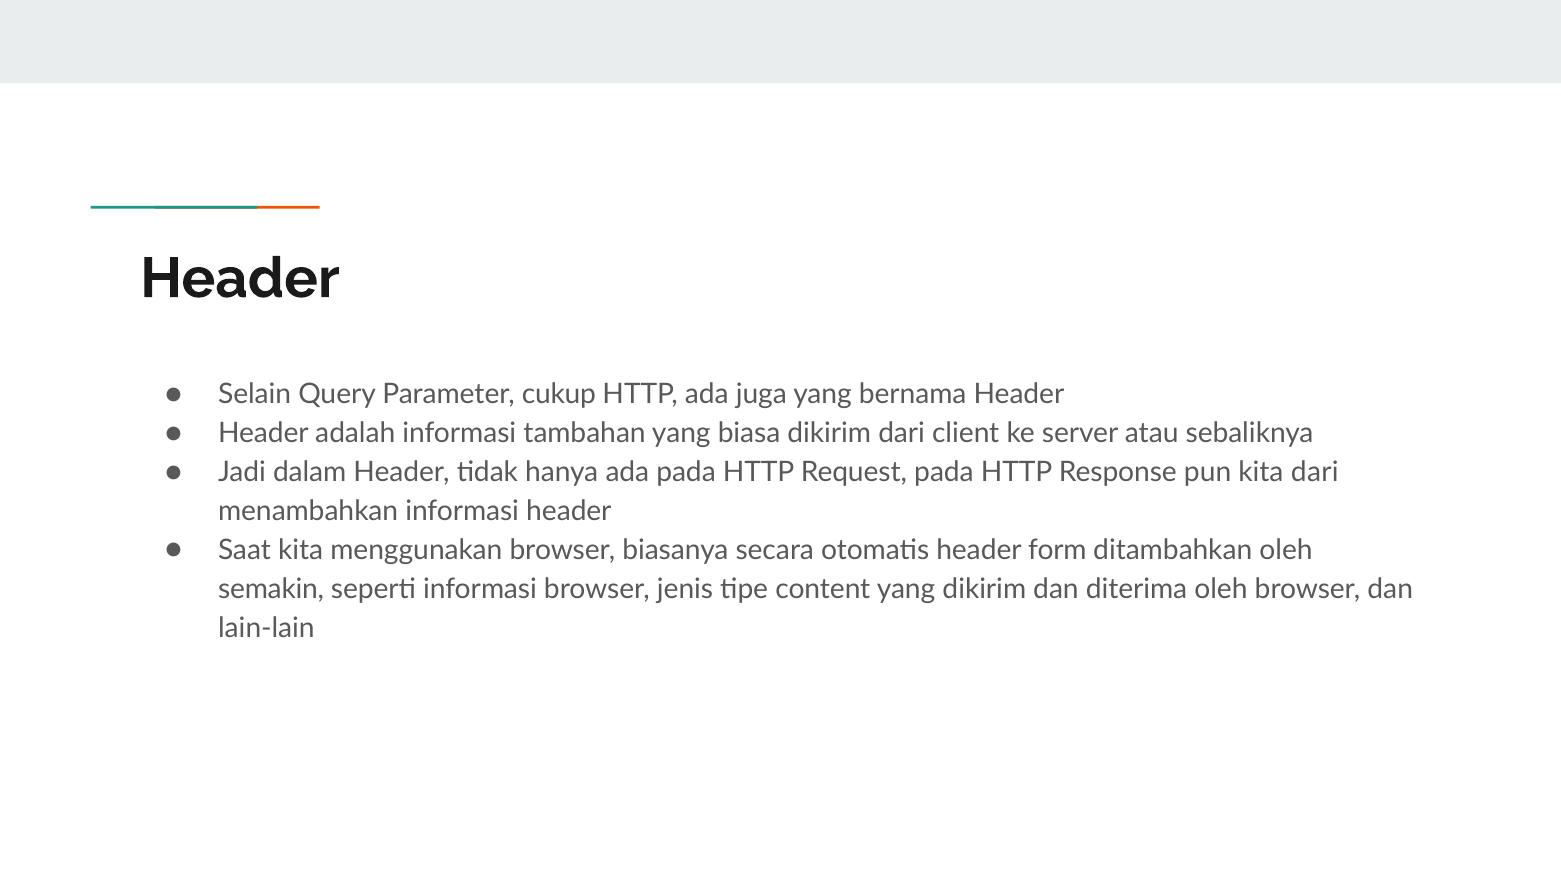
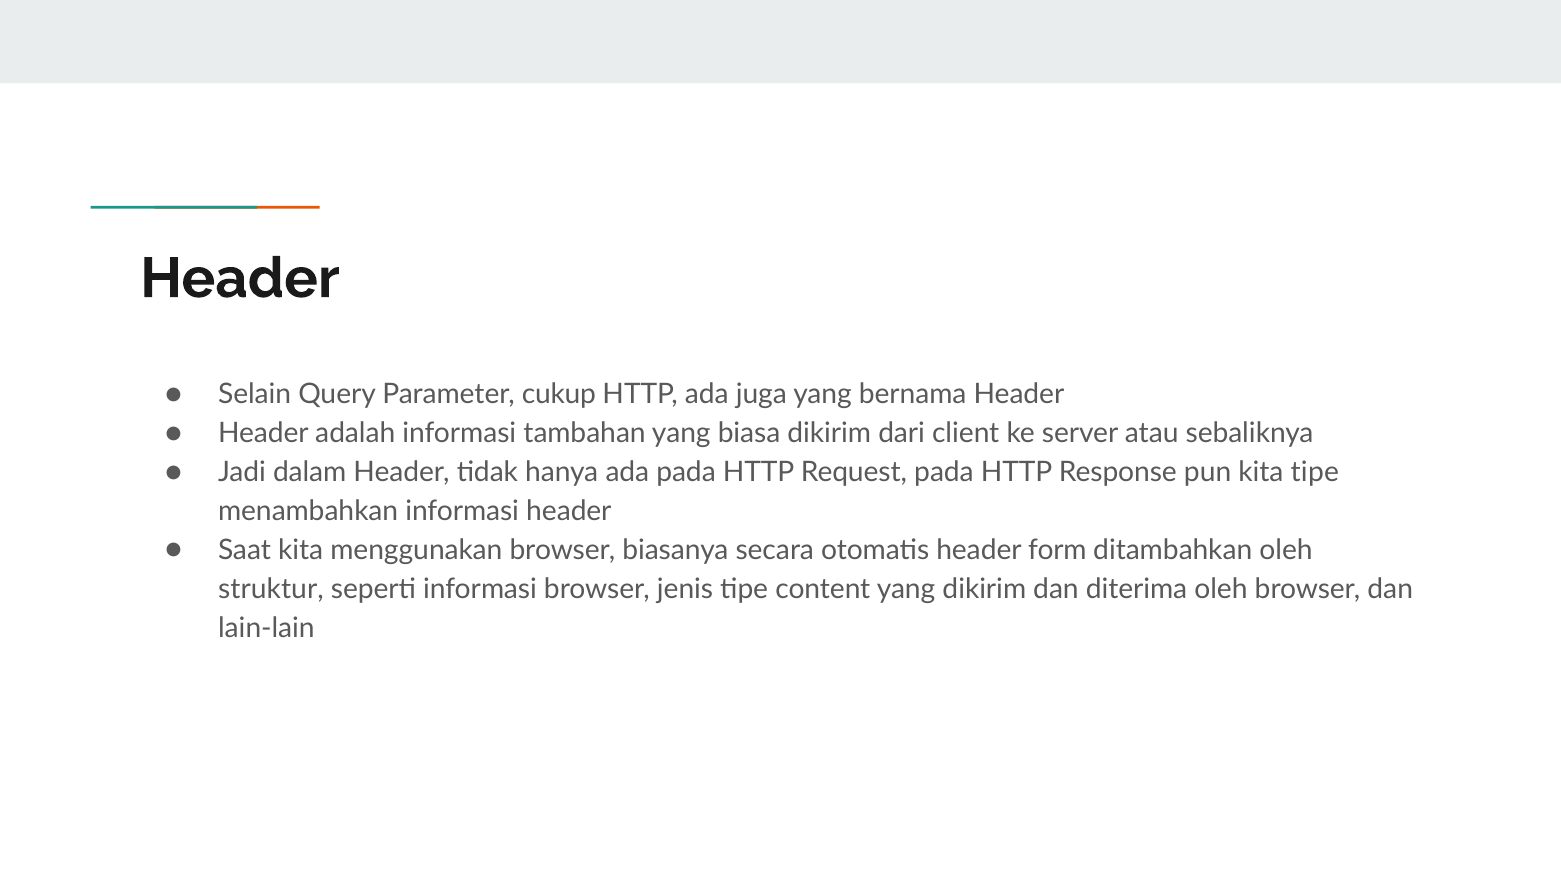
kita dari: dari -> tipe (1315, 472)
semakin: semakin -> struktur (271, 589)
